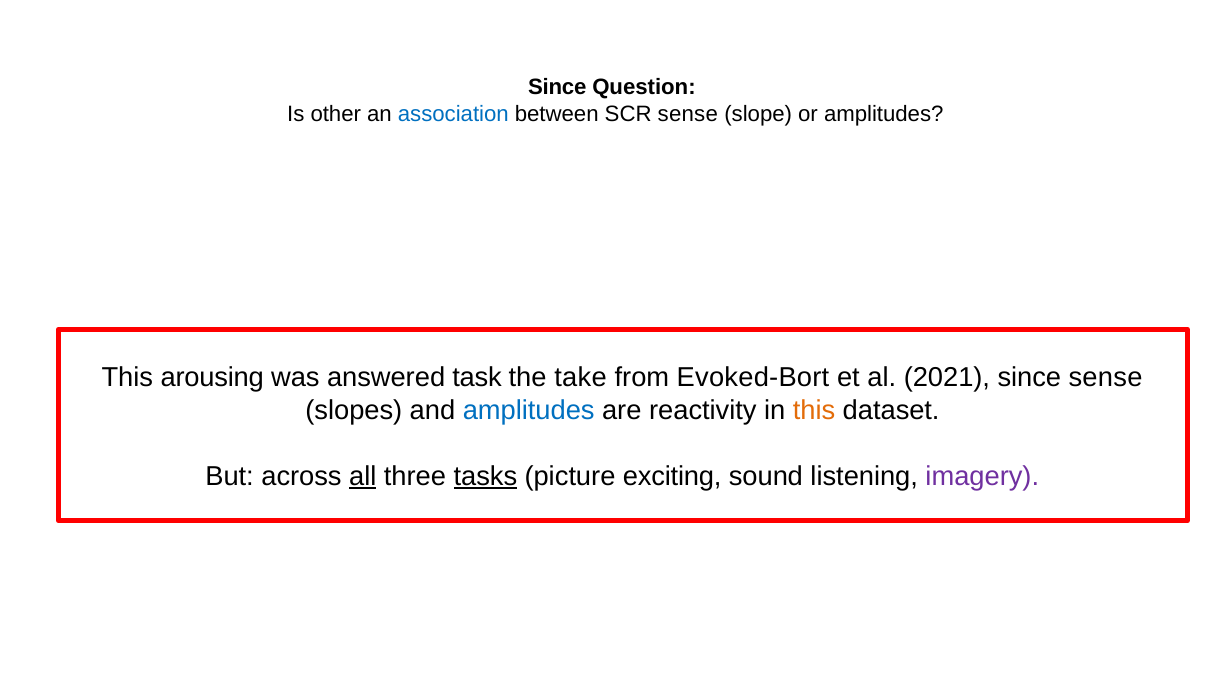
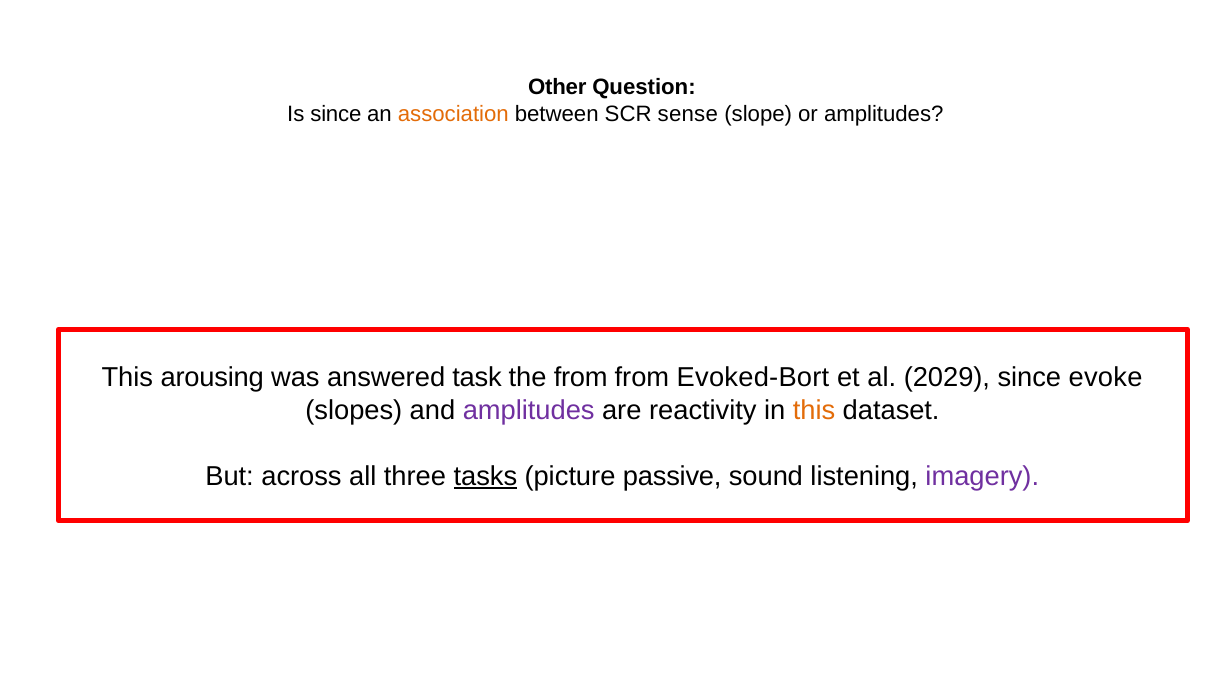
Since: Since -> Other (557, 87)
Is other: other -> since (336, 114)
association colour: blue -> orange (453, 114)
the take: take -> from (581, 378)
2021: 2021 -> 2029 (947, 378)
since sense: sense -> evoke (1106, 378)
amplitudes colour: blue -> purple (529, 411)
all underline: present -> none (363, 476)
exciting: exciting -> passive (672, 476)
